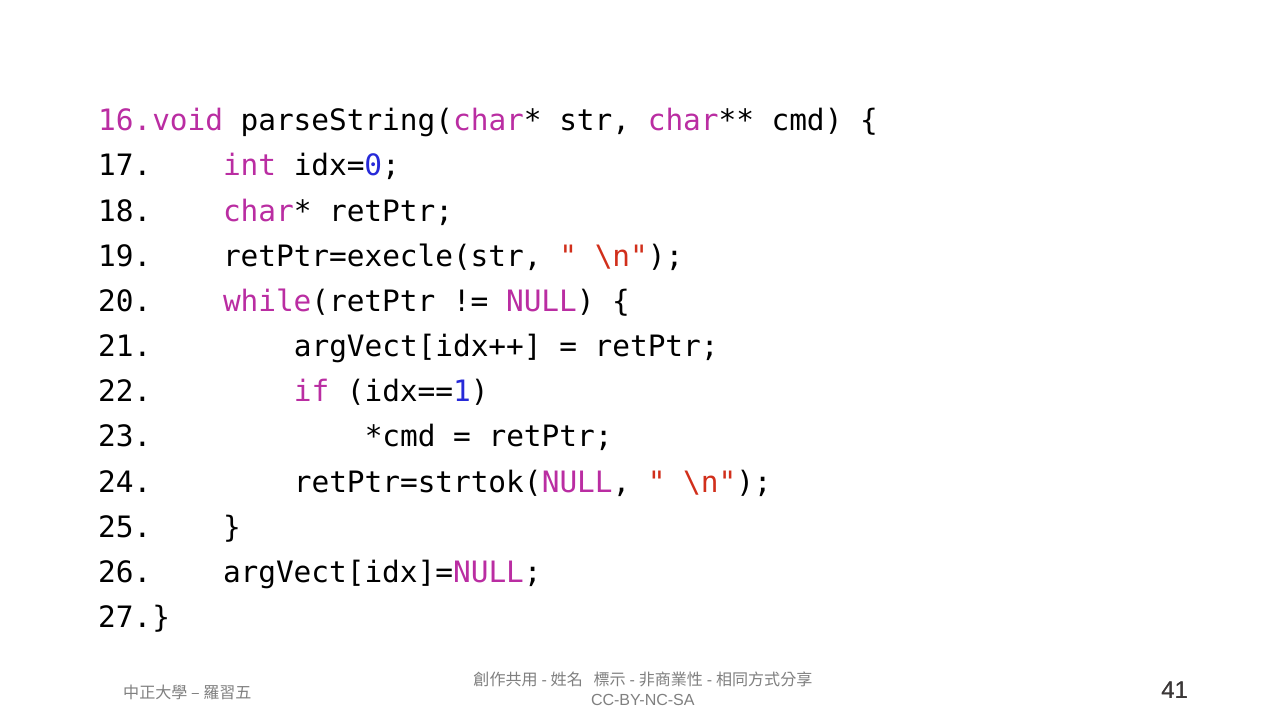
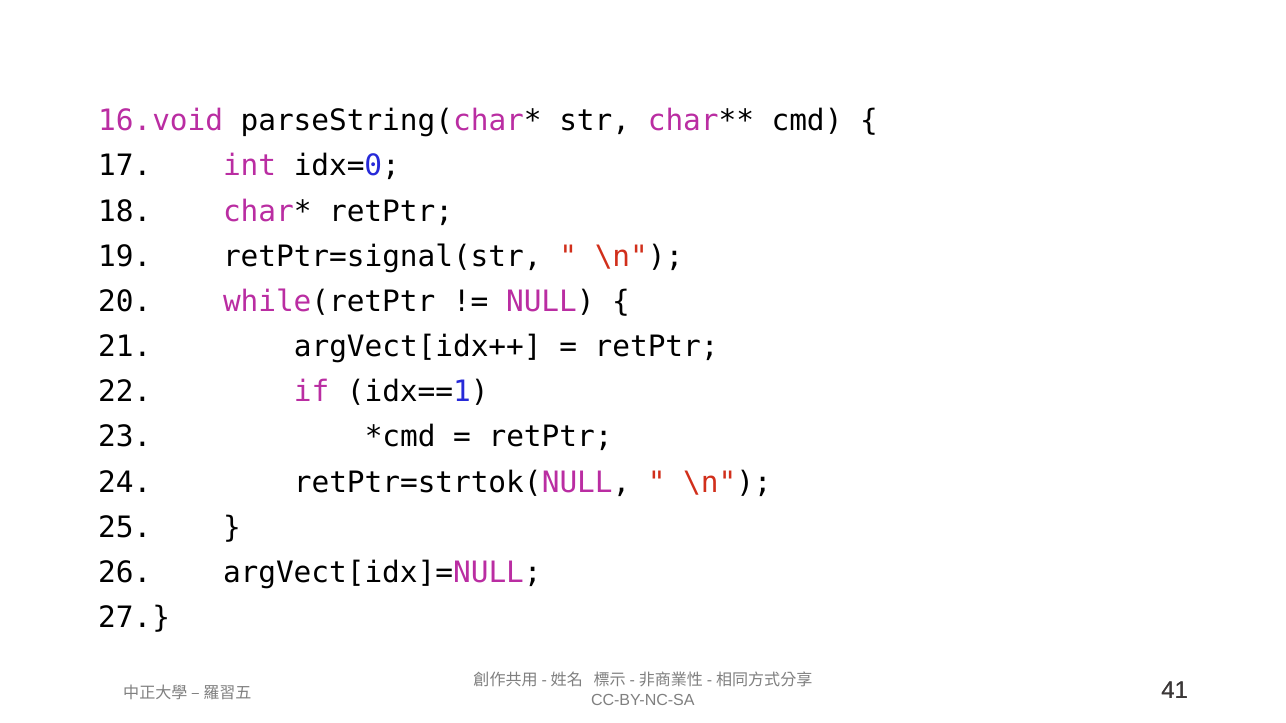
retPtr=execle(str: retPtr=execle(str -> retPtr=signal(str (382, 257)
